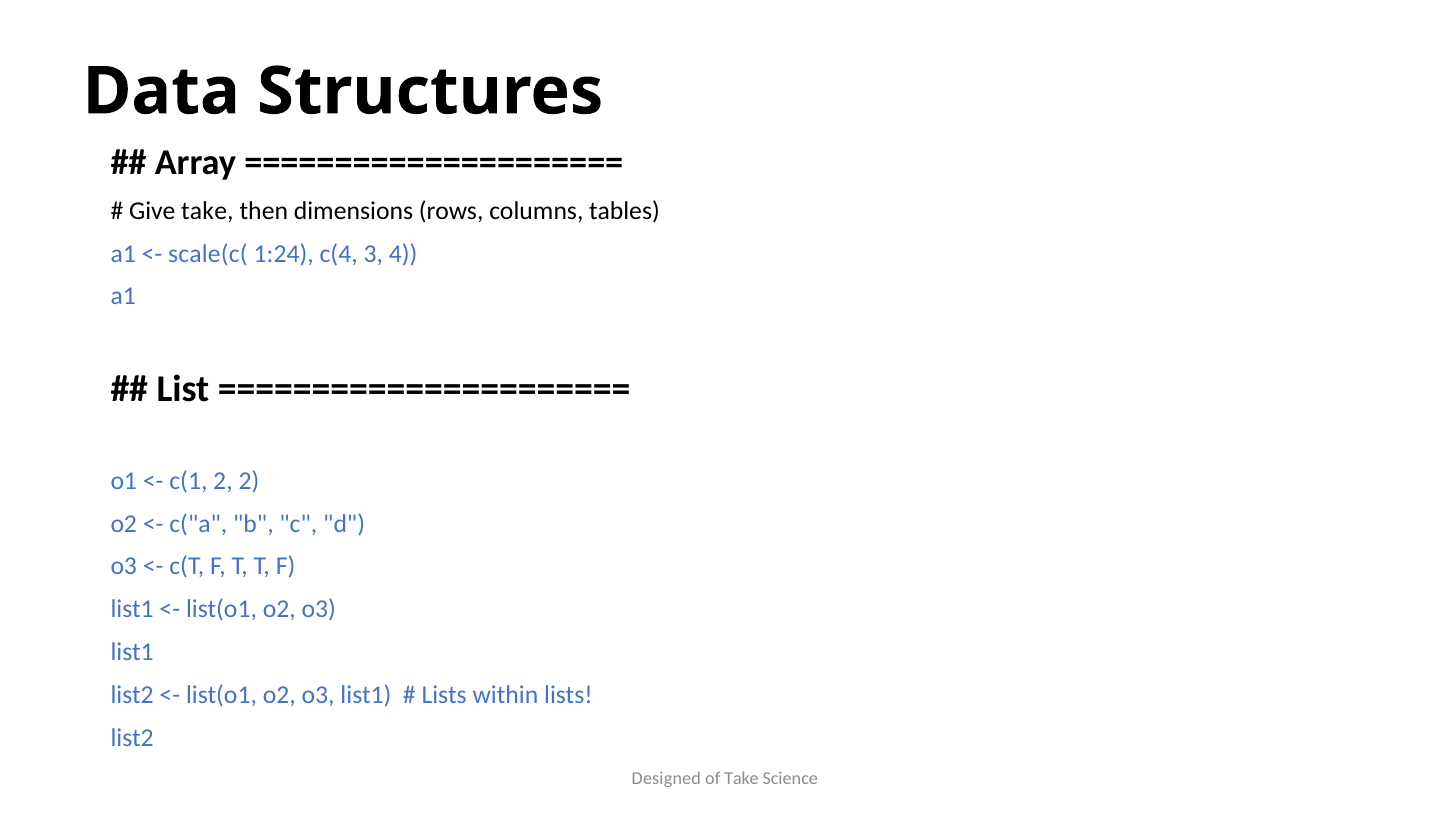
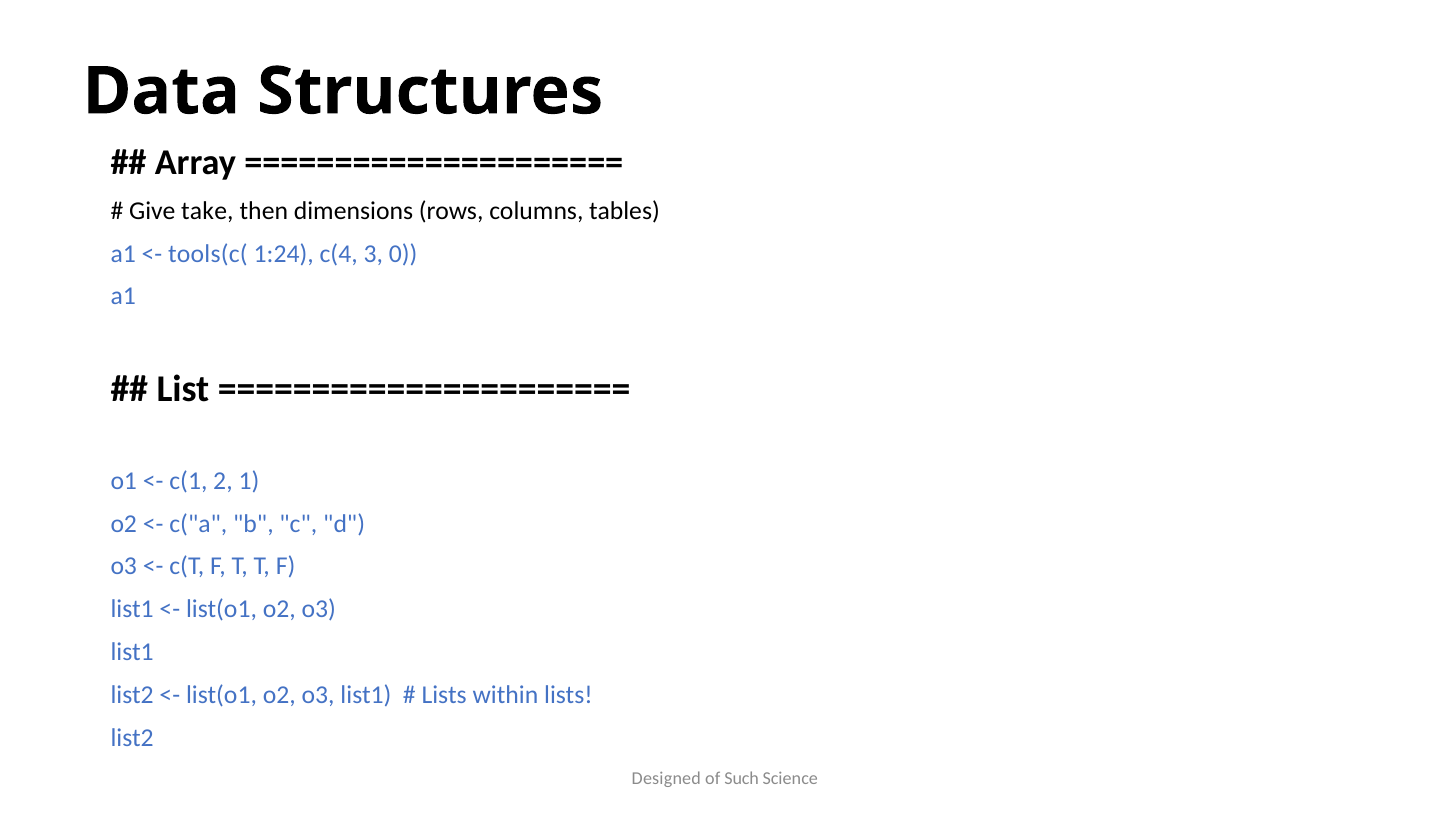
scale(c(: scale(c( -> tools(c( (208, 254)
4: 4 -> 0 (403, 254)
2 2: 2 -> 1 (249, 481)
of Take: Take -> Such (742, 779)
